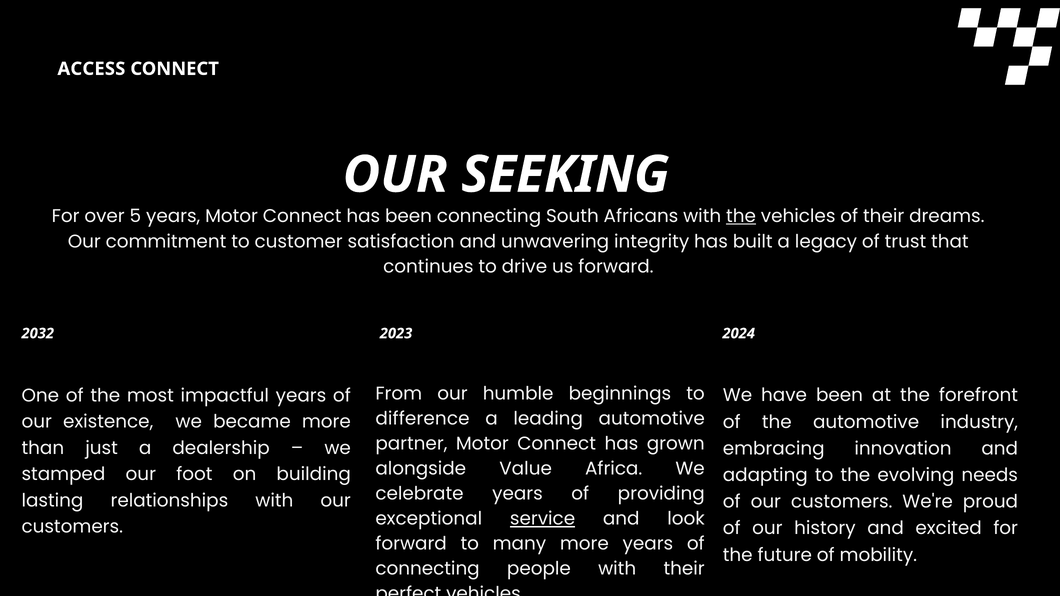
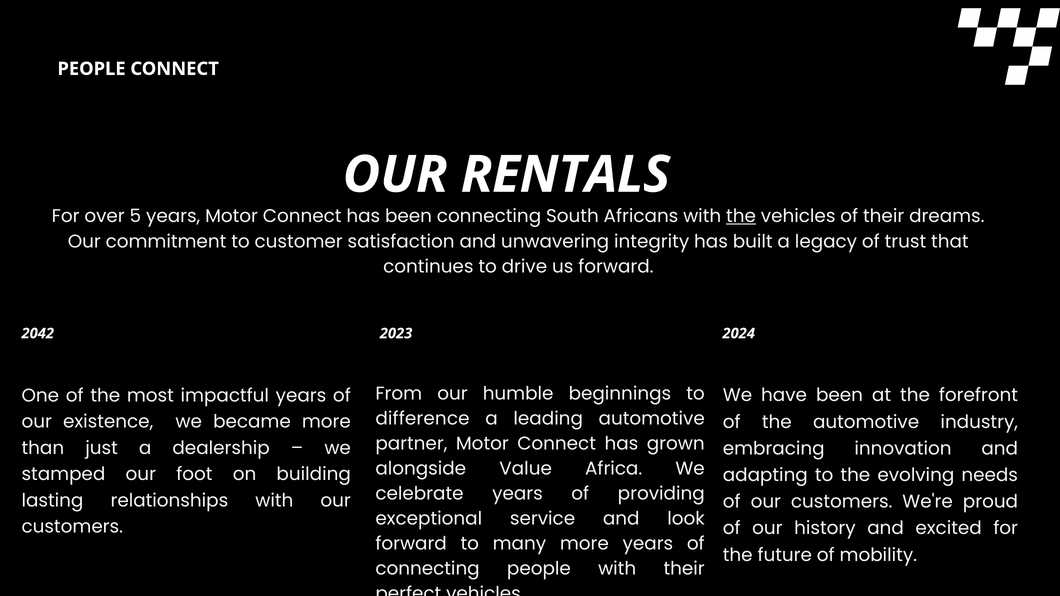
ACCESS: ACCESS -> PEOPLE (92, 69)
SEEKING: SEEKING -> RENTALS (565, 175)
2032: 2032 -> 2042 (38, 334)
service underline: present -> none (543, 519)
